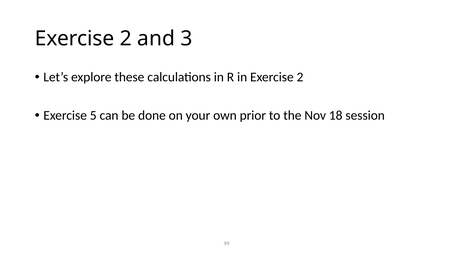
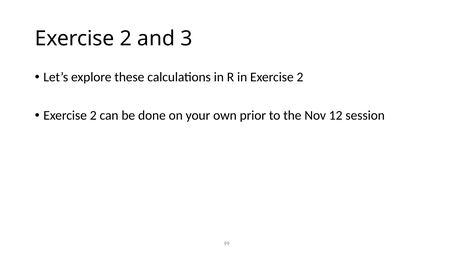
5: 5 -> 2 (93, 115)
18: 18 -> 12 (336, 115)
